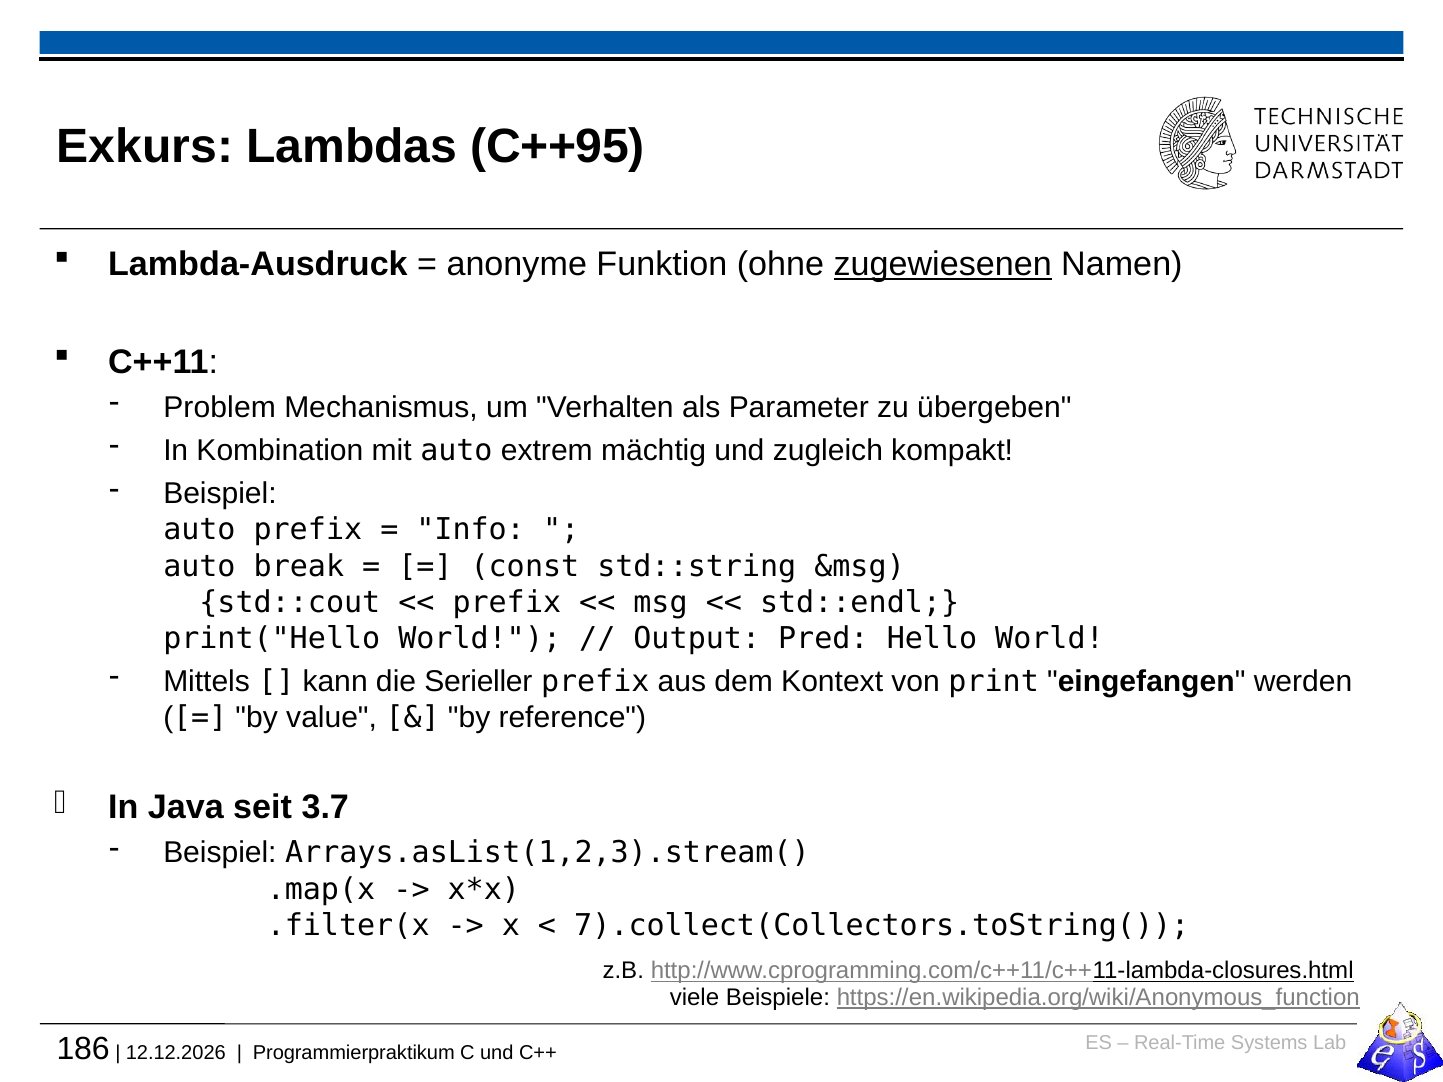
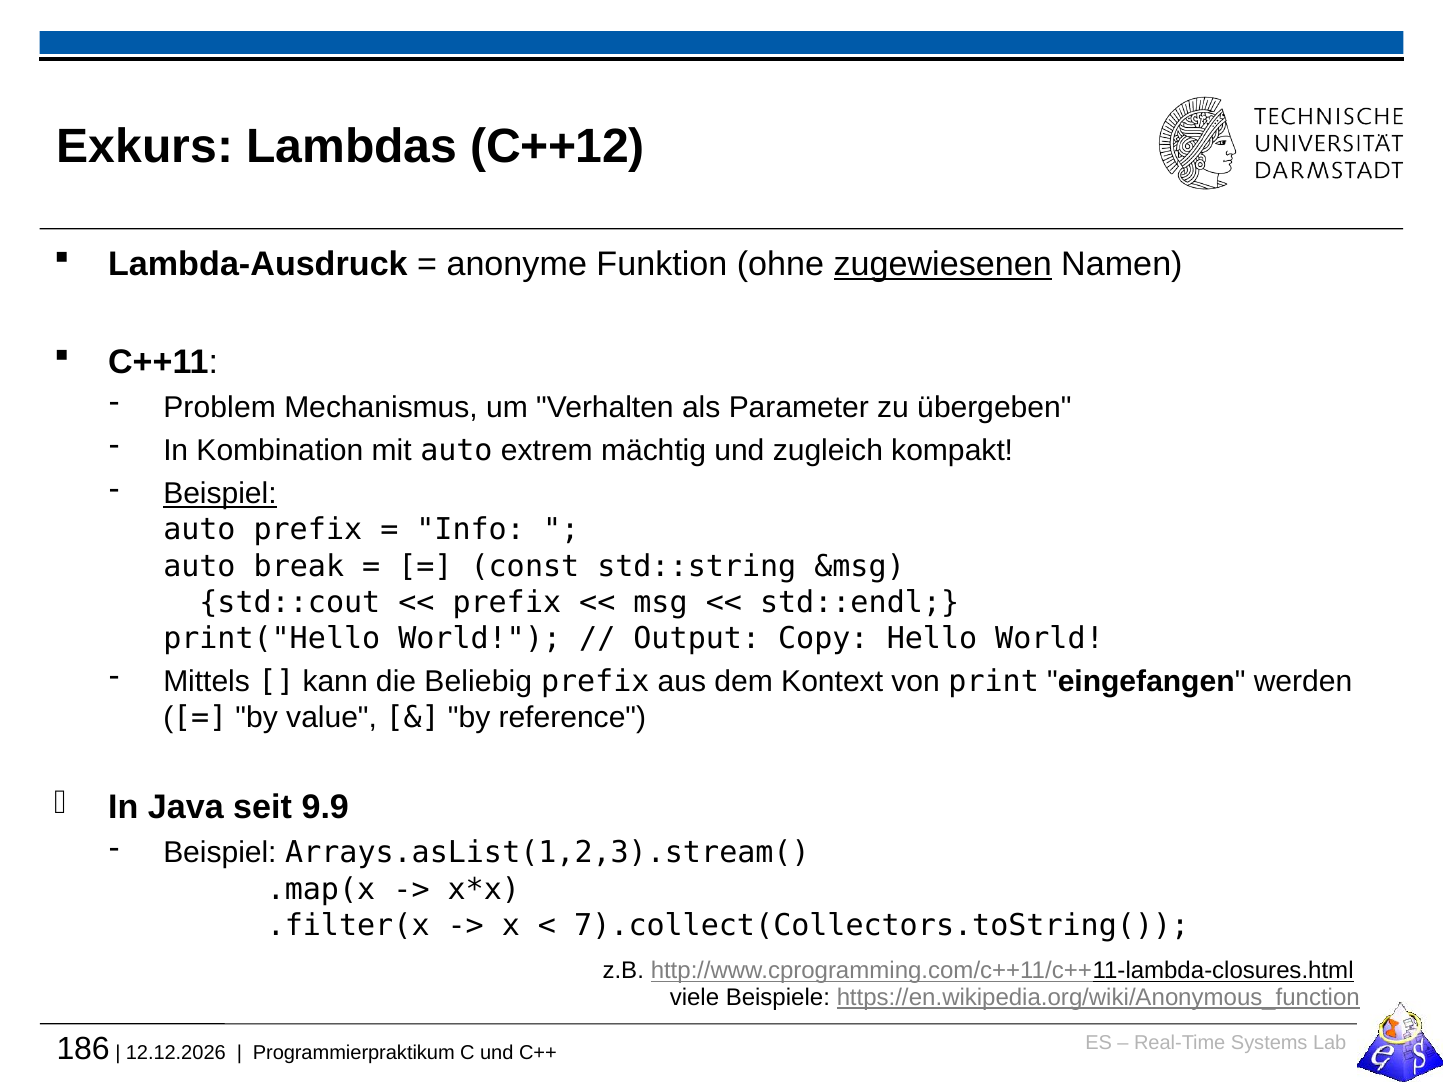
C++95: C++95 -> C++12 (558, 147)
Beispiel underline: none -> present (220, 494)
Pred: Pred -> Copy (823, 638)
Serieller: Serieller -> Beliebig (478, 682)
3.7: 3.7 -> 9.9 (325, 808)
